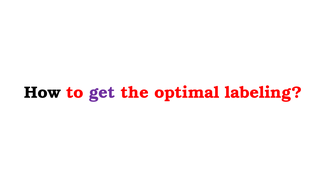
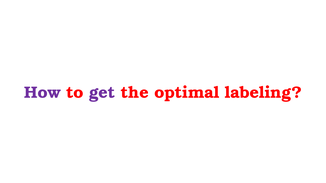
How colour: black -> purple (42, 93)
